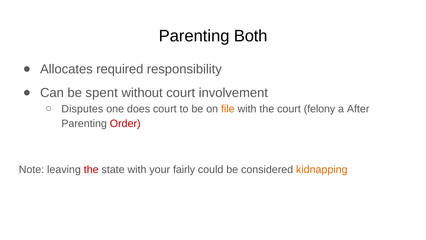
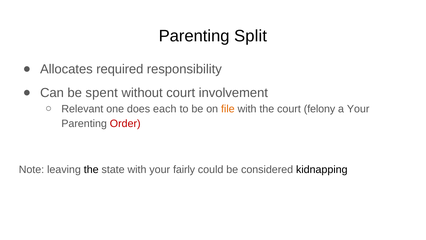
Both: Both -> Split (251, 36)
Disputes: Disputes -> Relevant (82, 109)
does court: court -> each (165, 109)
a After: After -> Your (358, 109)
the colour: red -> black (91, 169)
kidnapping colour: orange -> black (322, 169)
